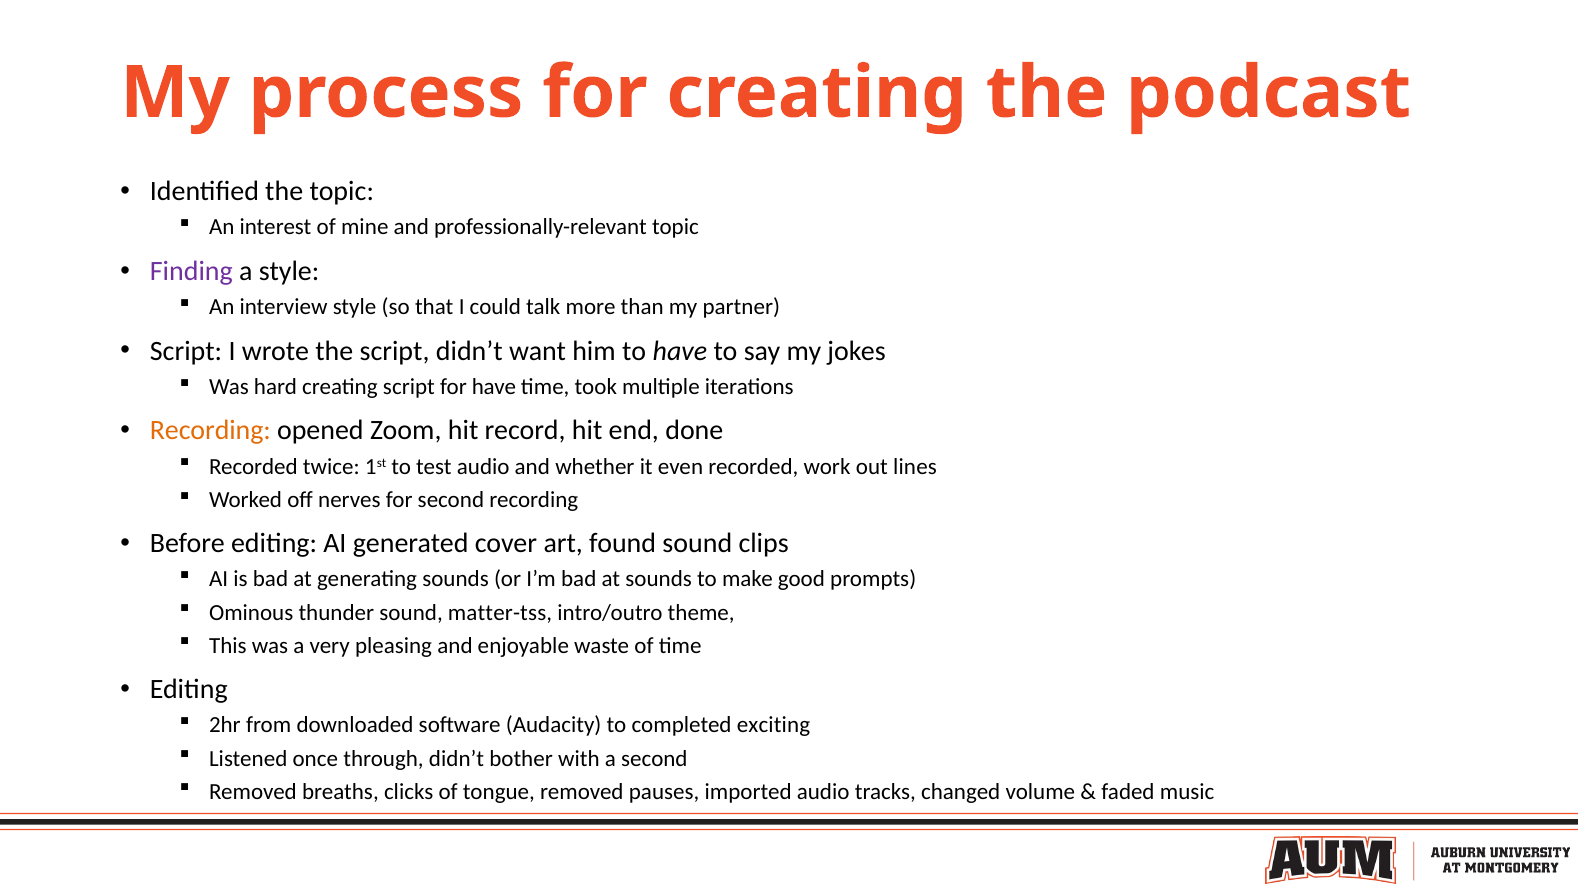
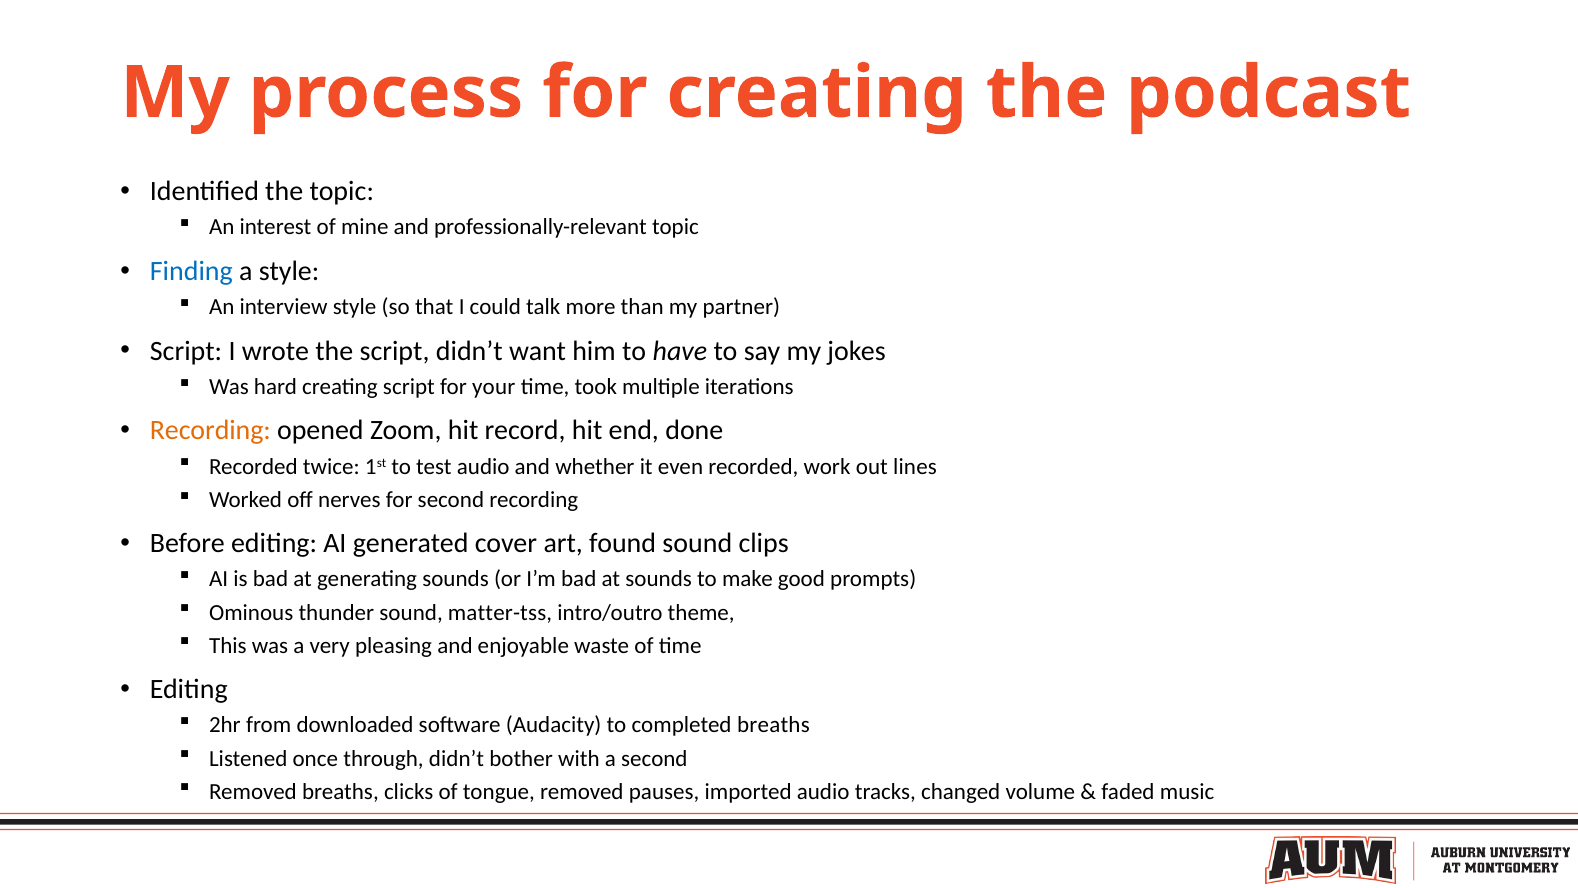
Finding colour: purple -> blue (191, 271)
for have: have -> your (494, 387)
completed exciting: exciting -> breaths (773, 725)
